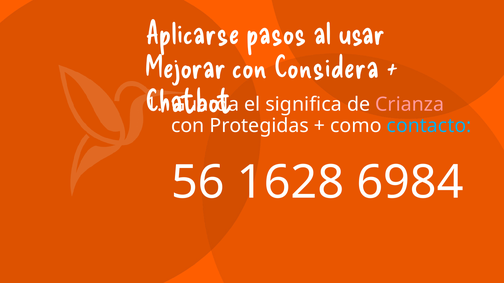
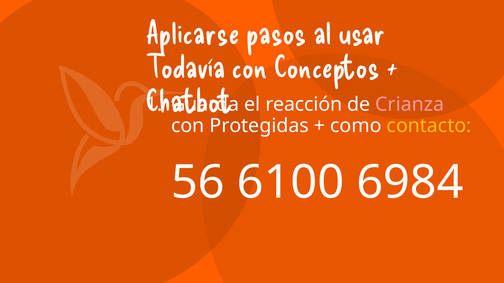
Mejorar: Mejorar -> Todavía (186, 68)
Considera: Considera -> Conceptos (327, 68)
significa: significa -> reacción (304, 105)
contacto colour: light blue -> yellow (429, 126)
1628: 1628 -> 6100 (291, 183)
